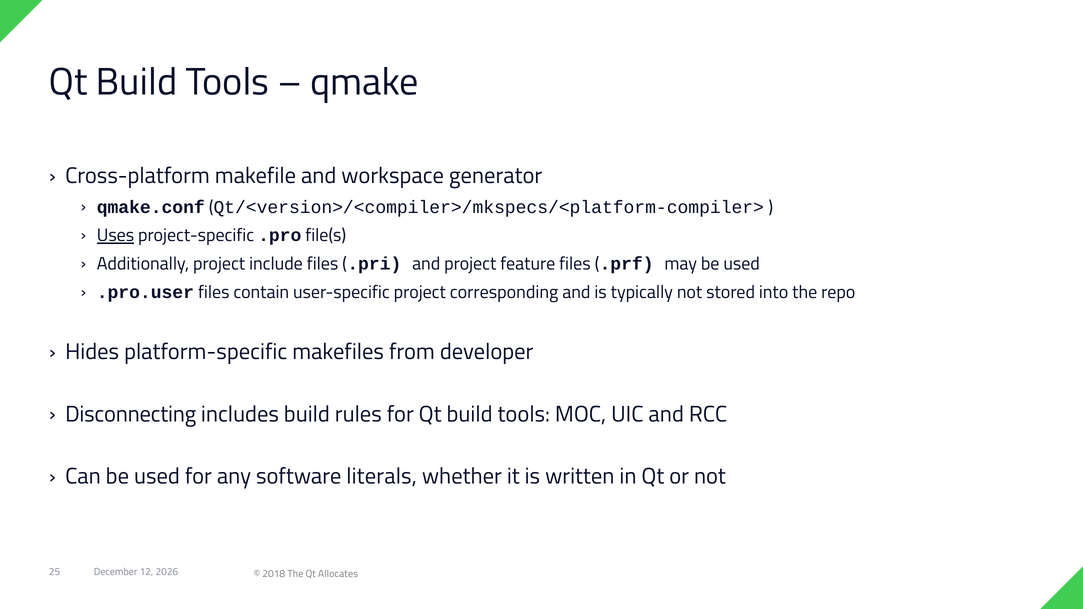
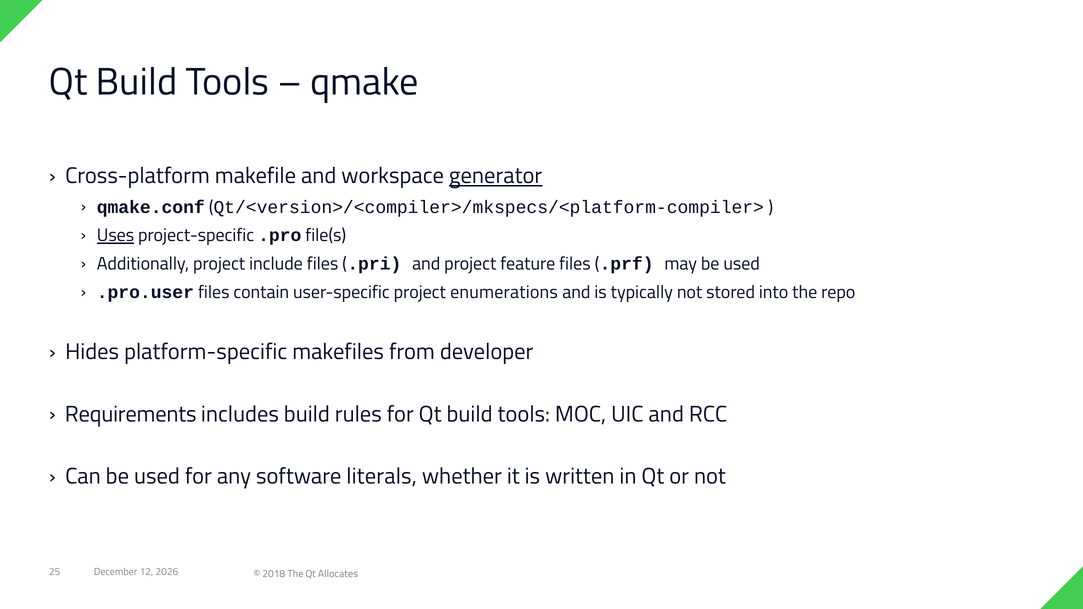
generator underline: none -> present (496, 176)
corresponding: corresponding -> enumerations (504, 292)
Disconnecting: Disconnecting -> Requirements (131, 414)
